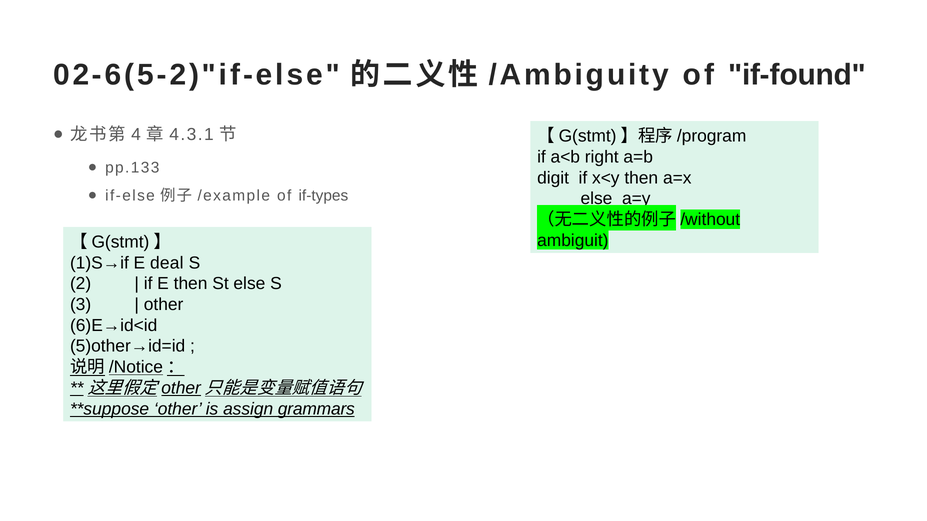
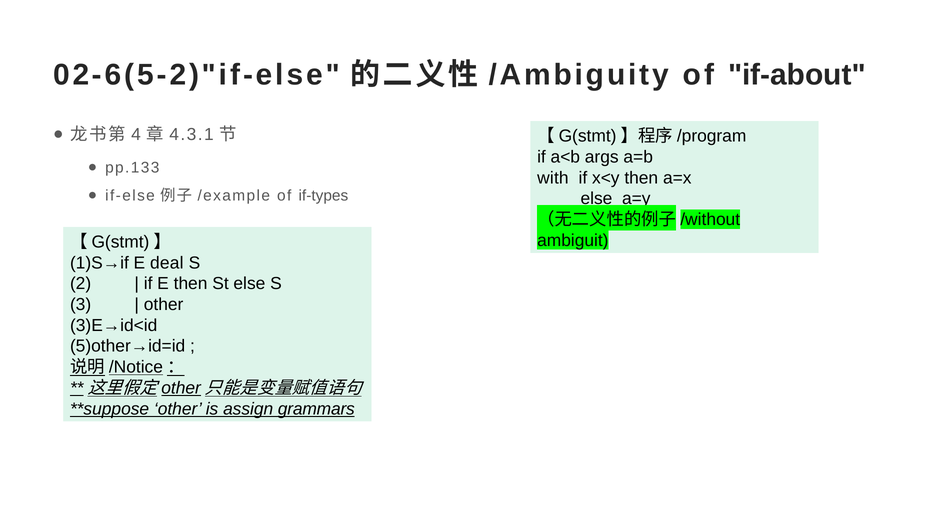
if-found: if-found -> if-about (797, 75)
right: right -> args (602, 157)
digit: digit -> with (553, 178)
6)E→id<id: 6)E→id<id -> 3)E→id<id (114, 326)
